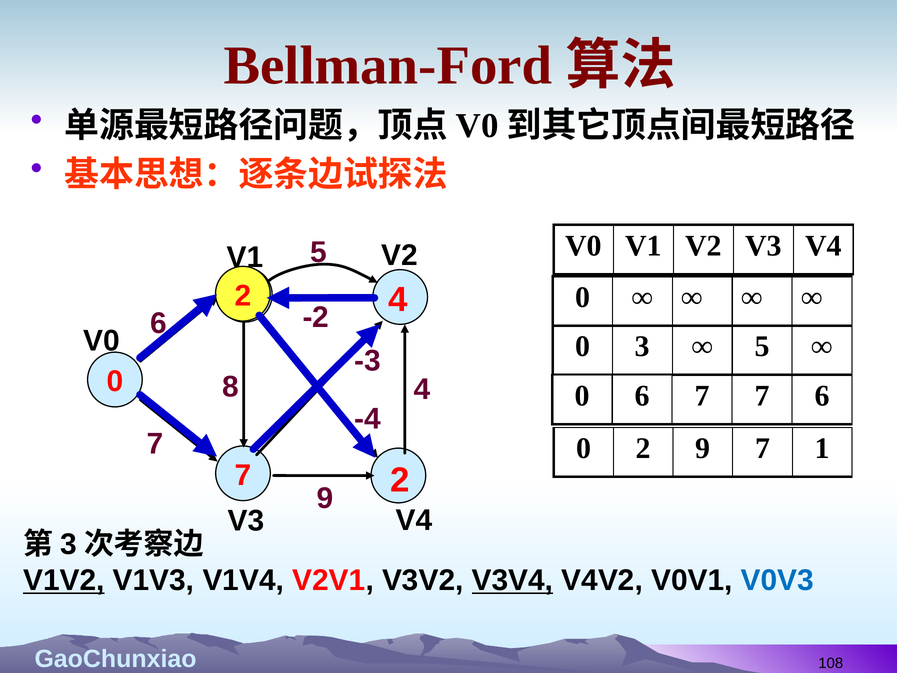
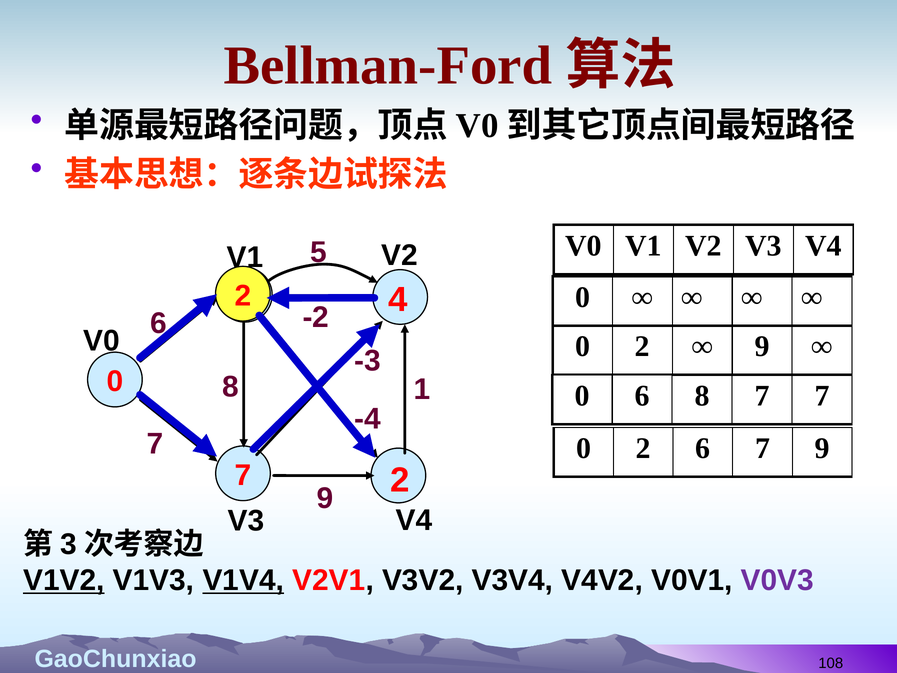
3: 3 -> 2 (642, 346)
5: 5 -> 9 (762, 346)
8 4: 4 -> 1 (422, 389)
7: 7 -> 8 (702, 396)
6: 6 -> 7 (822, 396)
2 9: 9 -> 6 (703, 448)
7 1: 1 -> 9 (822, 448)
V1V4 underline: none -> present (243, 580)
V3V4 underline: present -> none (512, 580)
V0V3 colour: blue -> purple (777, 580)
